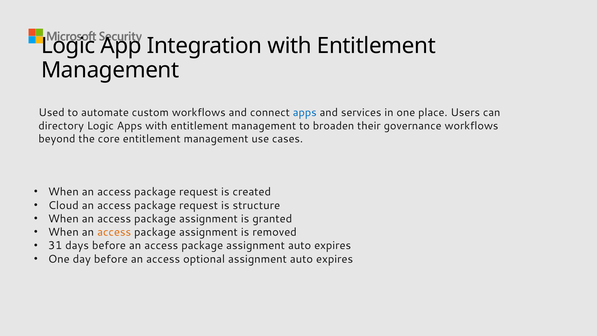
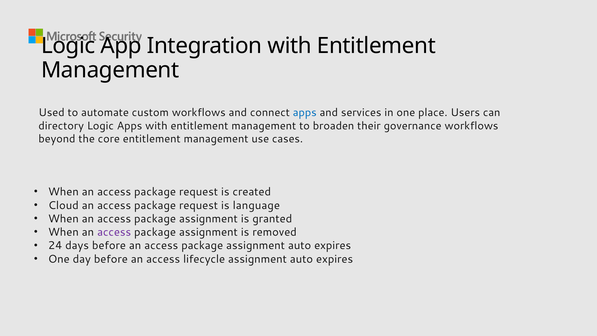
structure: structure -> language (256, 205)
access colour: orange -> purple (114, 232)
31: 31 -> 24 (55, 245)
optional: optional -> lifecycle (204, 259)
